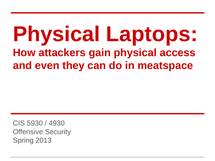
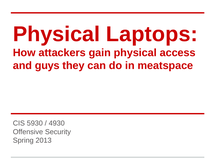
even: even -> guys (47, 66)
